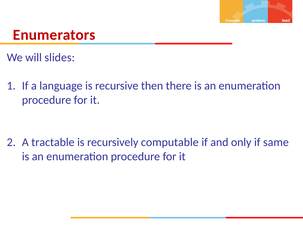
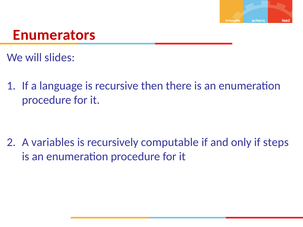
tractable: tractable -> variables (53, 142)
same: same -> steps (276, 142)
